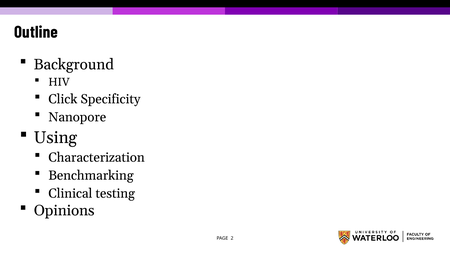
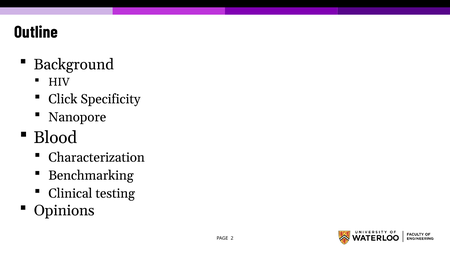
Using: Using -> Blood (56, 138)
